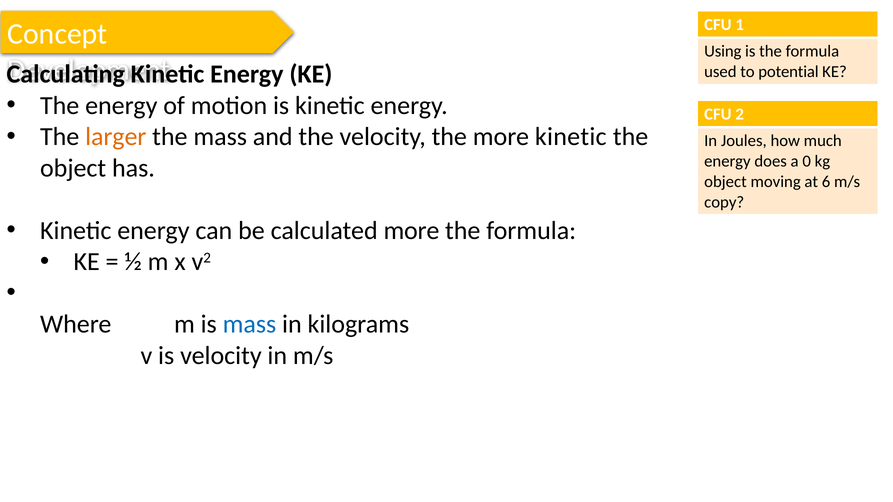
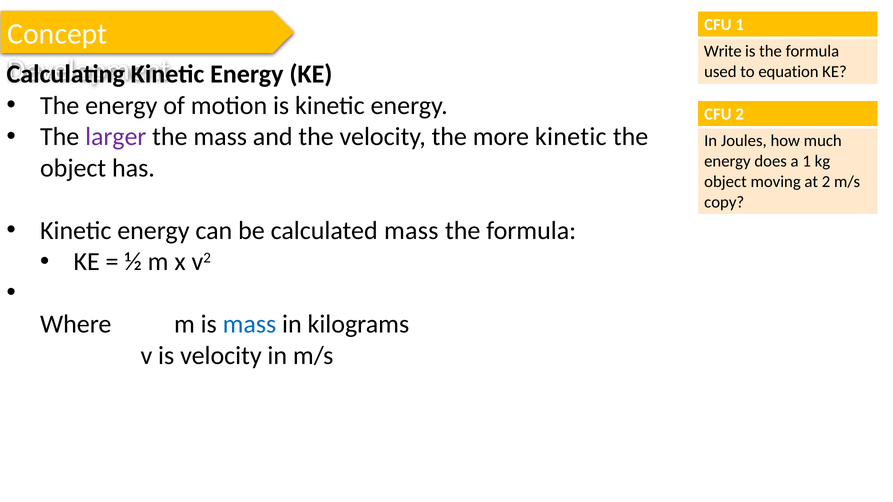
Using: Using -> Write (723, 51)
potential: potential -> equation (788, 72)
larger colour: orange -> purple (116, 137)
a 0: 0 -> 1 (807, 161)
at 6: 6 -> 2 (826, 182)
calculated more: more -> mass (411, 231)
